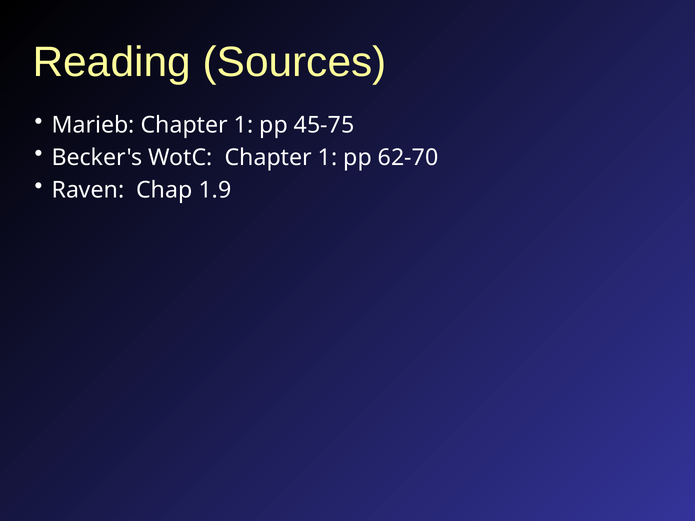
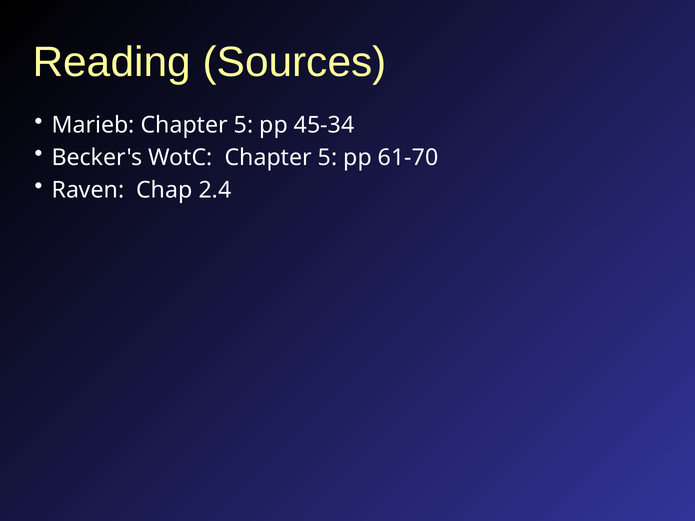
Marieb Chapter 1: 1 -> 5 (244, 125)
45-75: 45-75 -> 45-34 (324, 125)
WotC Chapter 1: 1 -> 5 (328, 158)
62-70: 62-70 -> 61-70 (408, 158)
1.9: 1.9 -> 2.4 (215, 190)
